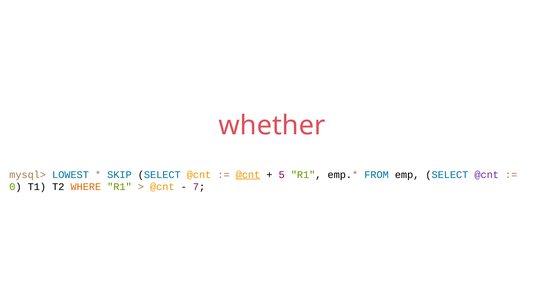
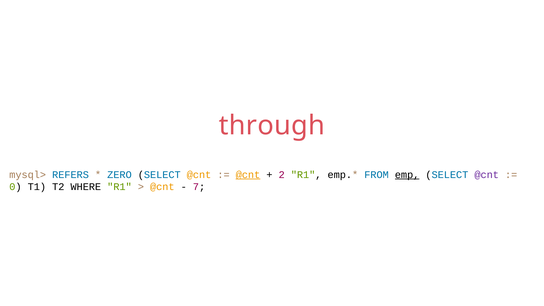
whether: whether -> through (272, 126)
LOWEST: LOWEST -> REFERS (71, 175)
SKIP: SKIP -> ZERO (119, 175)
5: 5 -> 2 (282, 175)
emp underline: none -> present (407, 175)
WHERE colour: orange -> black (86, 187)
